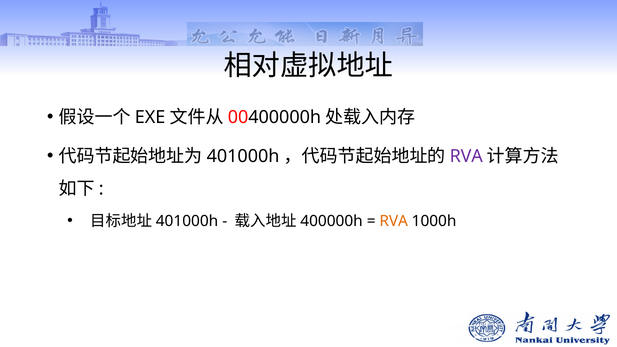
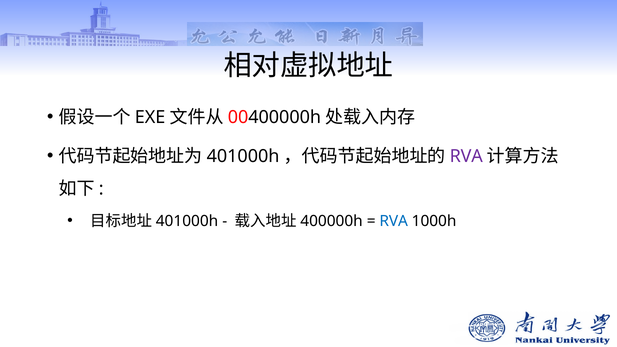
RVA colour: orange -> blue (394, 221)
